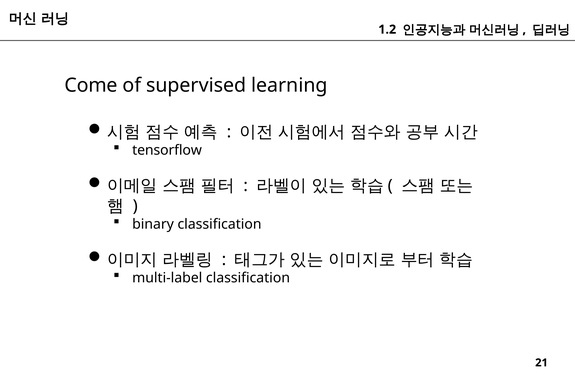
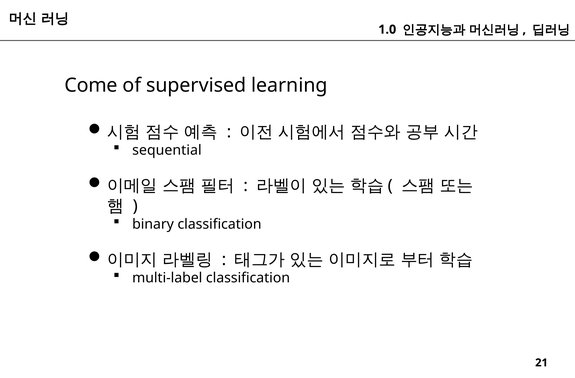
1.2: 1.2 -> 1.0 (387, 29)
tensorflow: tensorflow -> sequential (167, 150)
